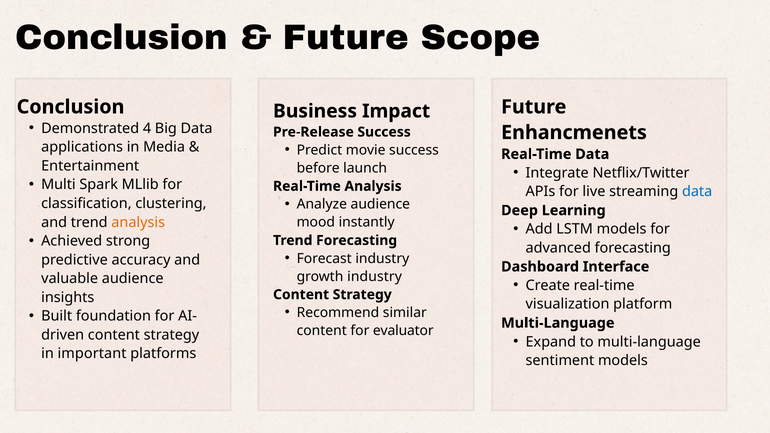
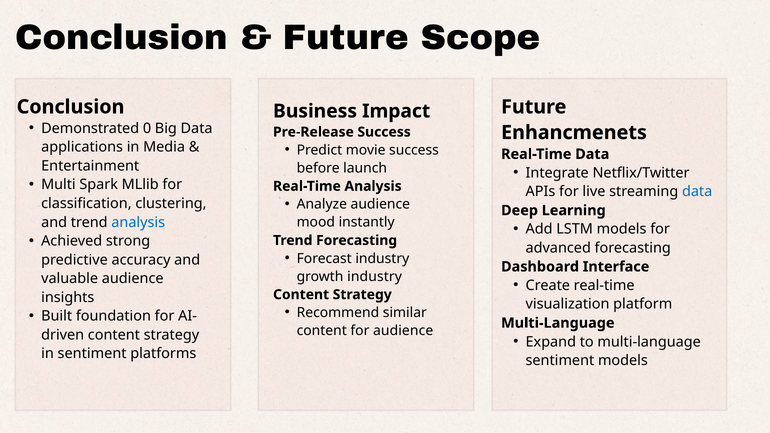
4: 4 -> 0 (147, 128)
analysis colour: orange -> blue (138, 222)
for evaluator: evaluator -> audience (403, 331)
in important: important -> sentiment (92, 354)
